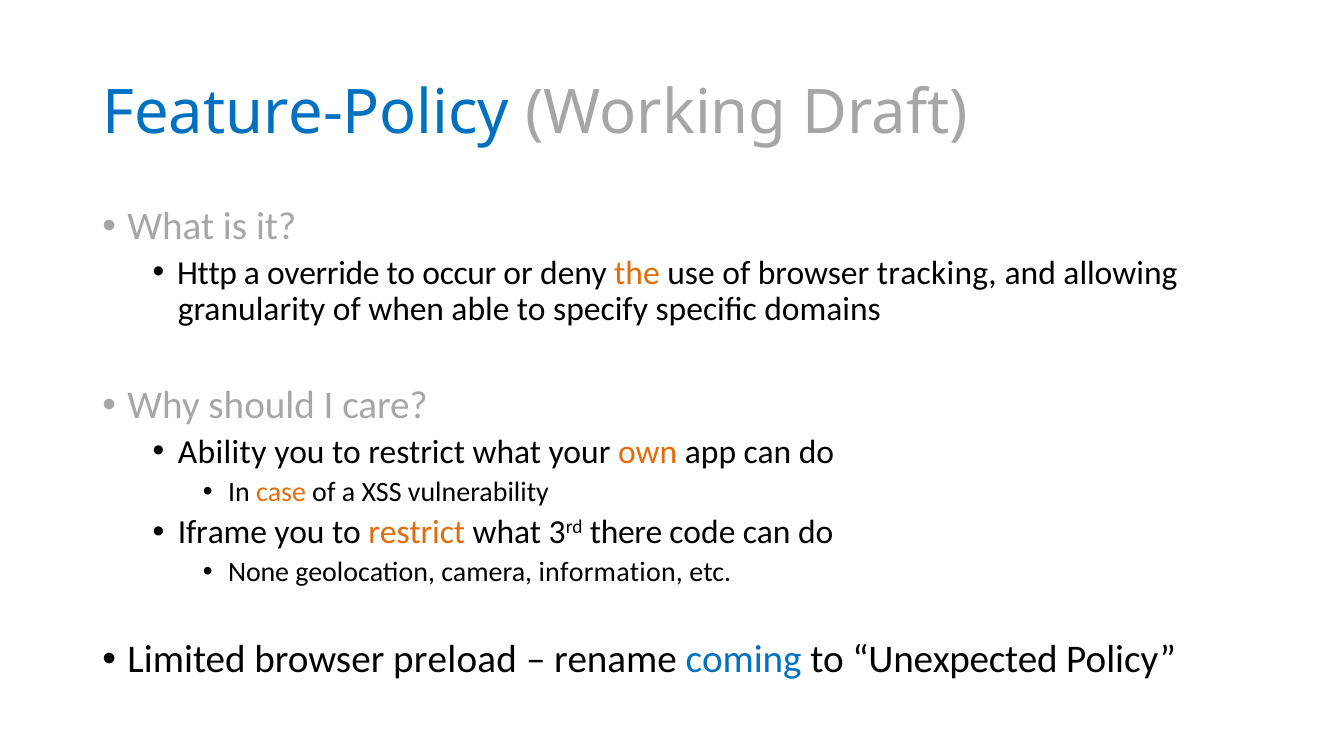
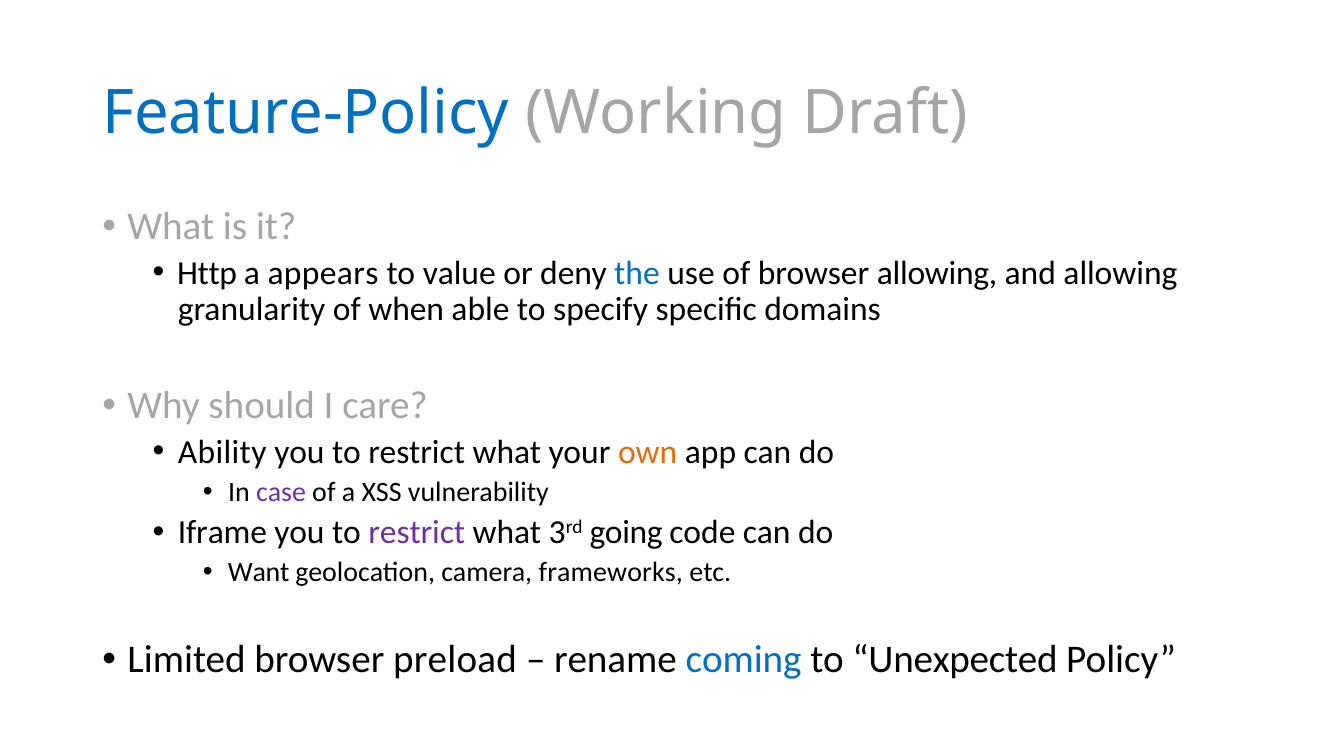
override: override -> appears (323, 273)
occur: occur -> value (459, 273)
the colour: orange -> blue (637, 273)
browser tracking: tracking -> allowing (937, 273)
case colour: orange -> purple (281, 492)
restrict colour: orange -> purple (417, 532)
there: there -> going (626, 532)
None: None -> Want (259, 573)
information: information -> frameworks (611, 573)
